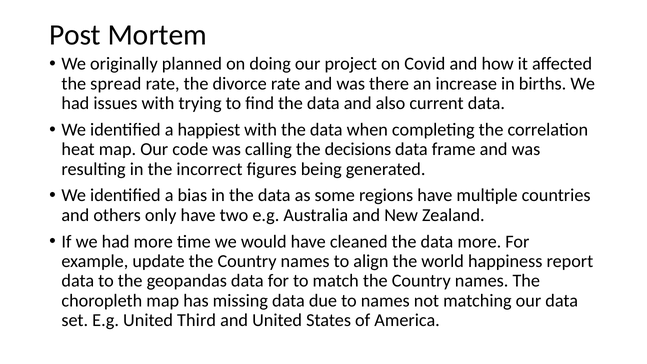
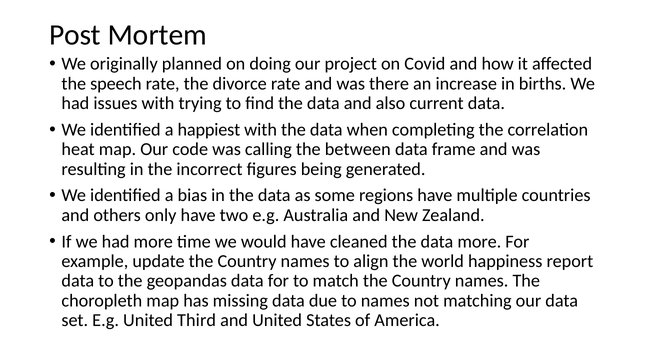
spread: spread -> speech (116, 84)
decisions: decisions -> between (358, 149)
